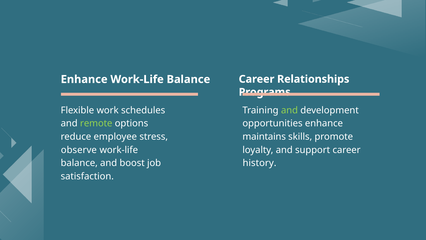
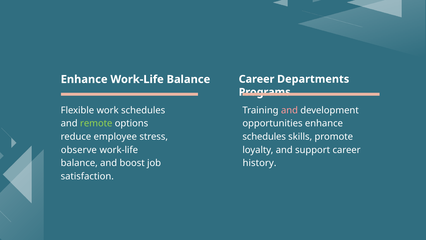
Relationships: Relationships -> Departments (313, 79)
and colour: light green -> pink (289, 110)
maintains: maintains -> schedules (264, 137)
